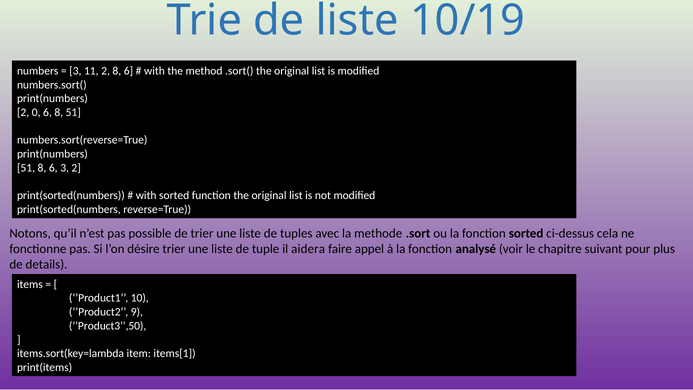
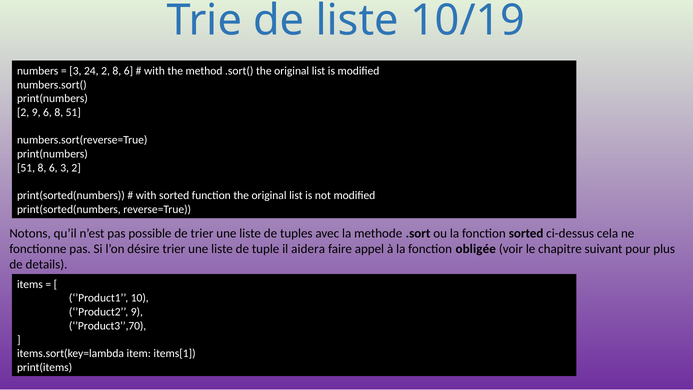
11: 11 -> 24 (91, 71)
2 0: 0 -> 9 (36, 112)
analysé: analysé -> obligée (476, 249)
’Product3’’,50: ’Product3’’,50 -> ’Product3’’,70 (108, 326)
